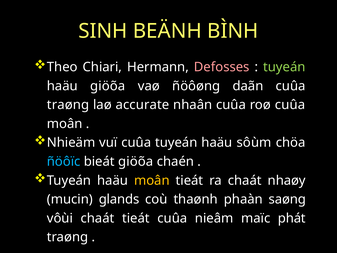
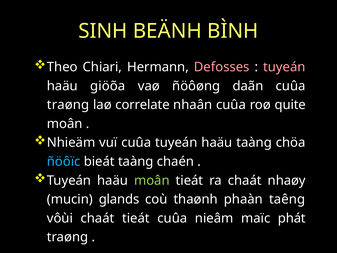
tuyeán colour: light green -> pink (284, 67)
accurate: accurate -> correlate (143, 105)
roø cuûa: cuûa -> quite (290, 105)
haäu sôùm: sôùm -> taàng (254, 142)
bieát giöõa: giöõa -> taàng (136, 161)
moân colour: yellow -> light green (152, 180)
saøng: saøng -> taêng (287, 199)
